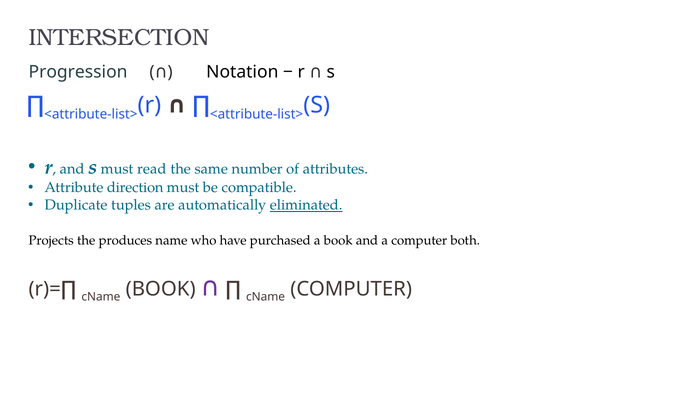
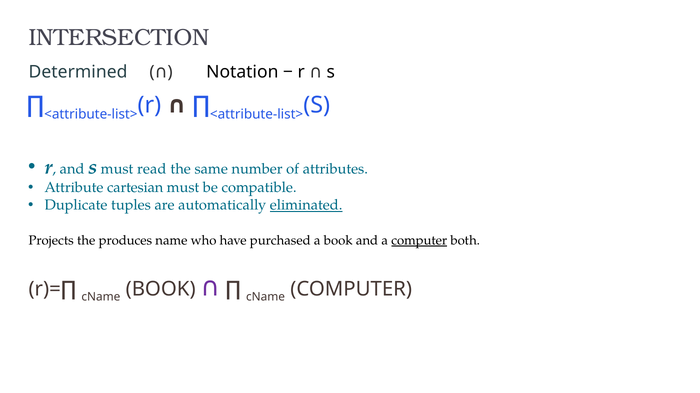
Progression: Progression -> Determined (78, 72)
direction: direction -> cartesian (135, 188)
computer underline: none -> present (419, 241)
